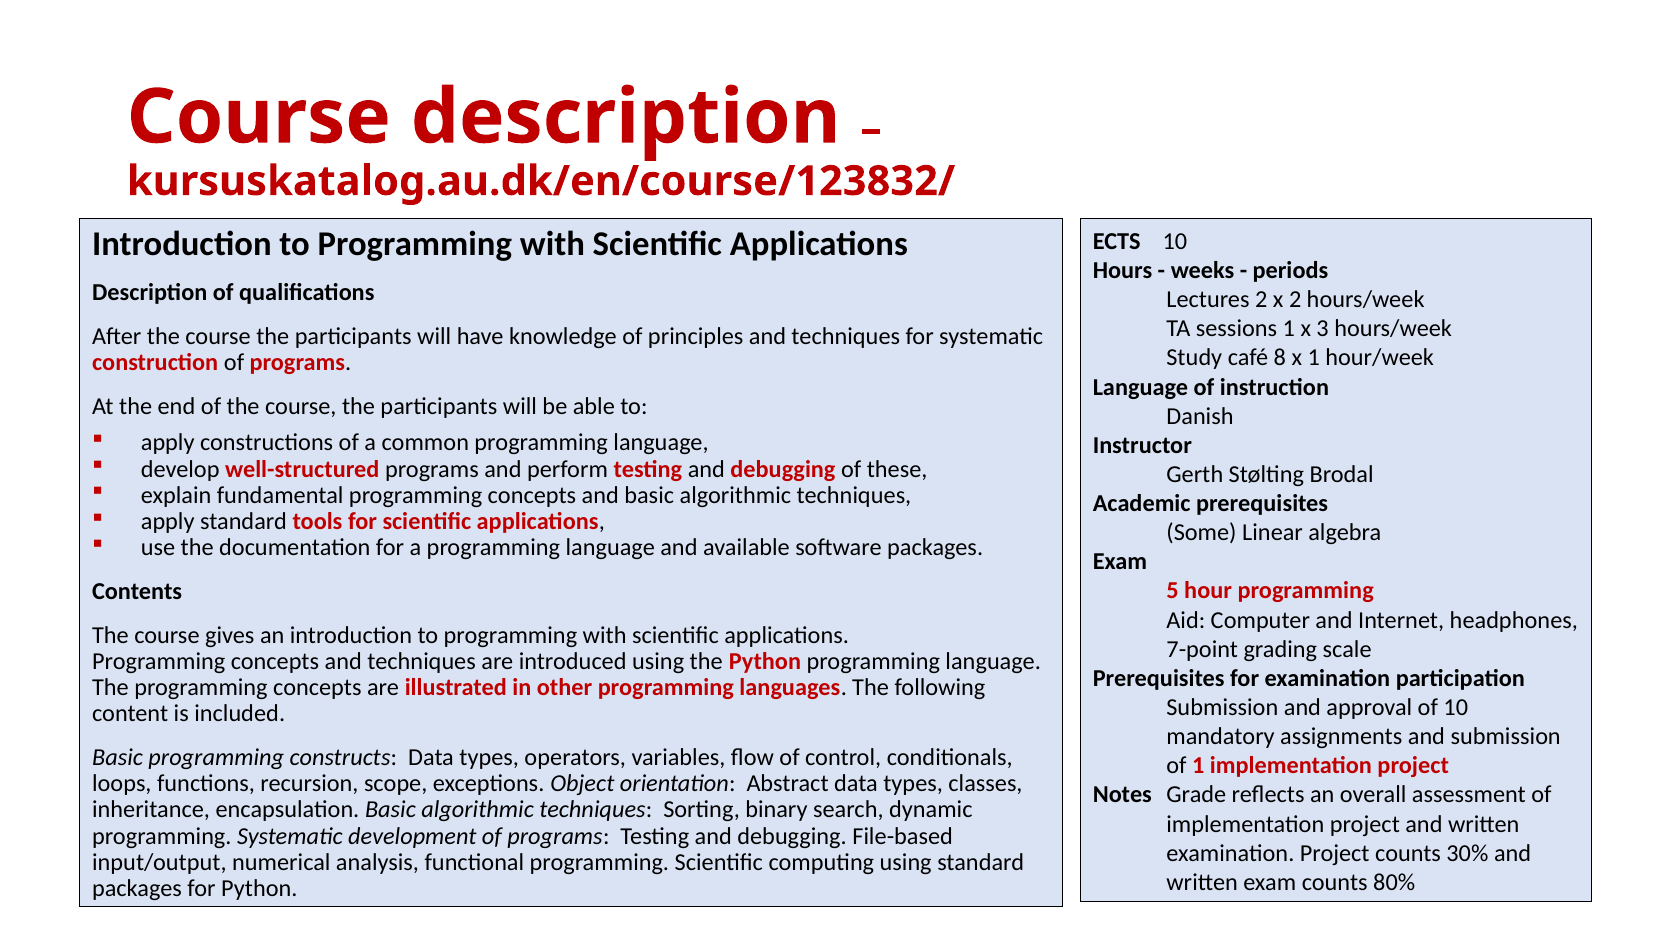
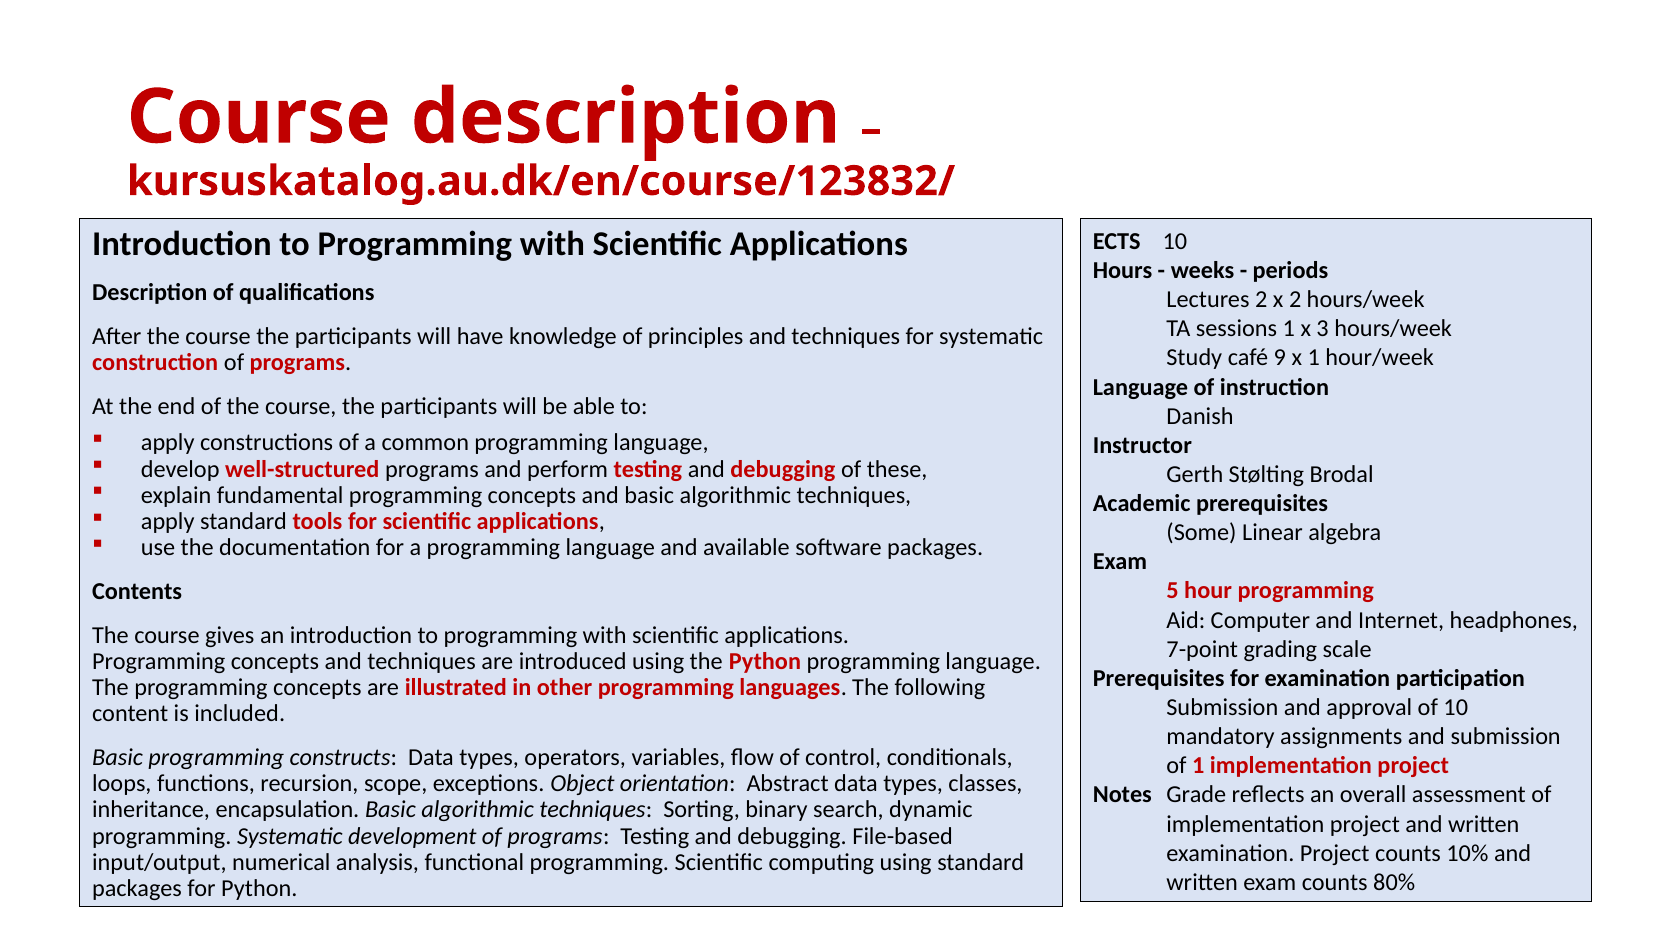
8: 8 -> 9 (1280, 358)
30%: 30% -> 10% (1467, 853)
